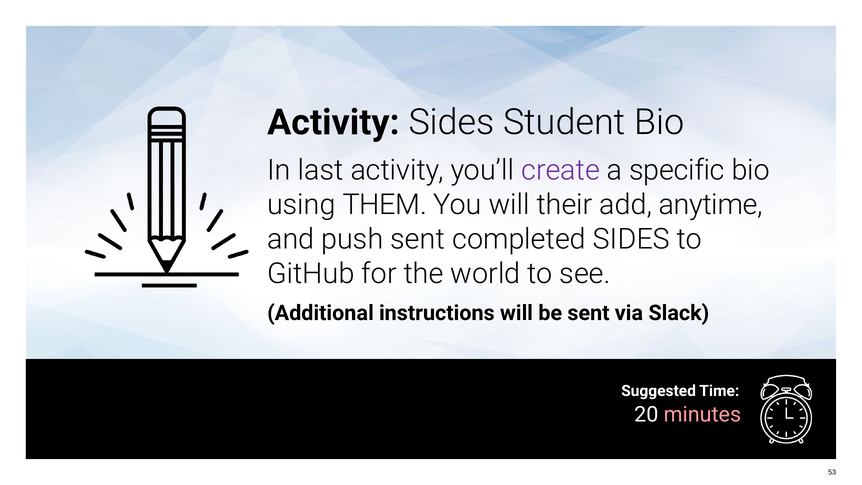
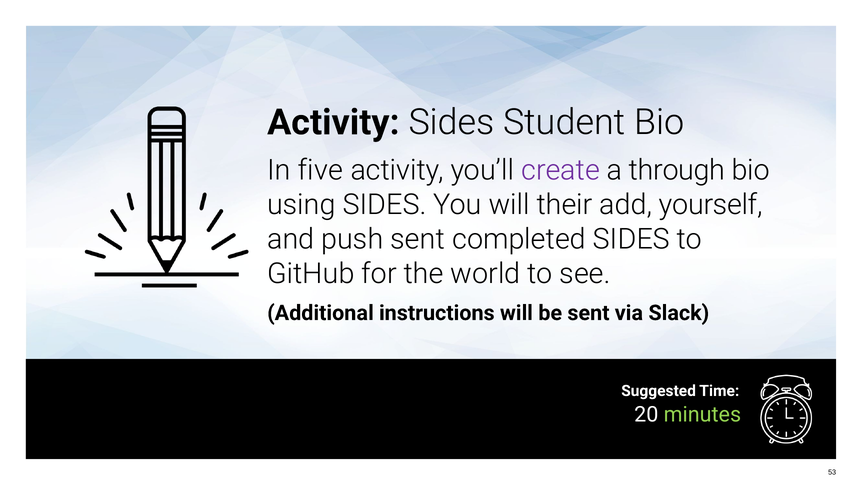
last: last -> five (320, 170)
specific: specific -> through (677, 170)
using THEM: THEM -> SIDES (385, 205)
anytime: anytime -> yourself (711, 205)
minutes colour: pink -> light green (702, 414)
